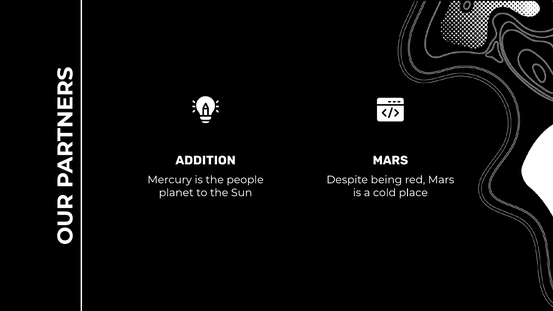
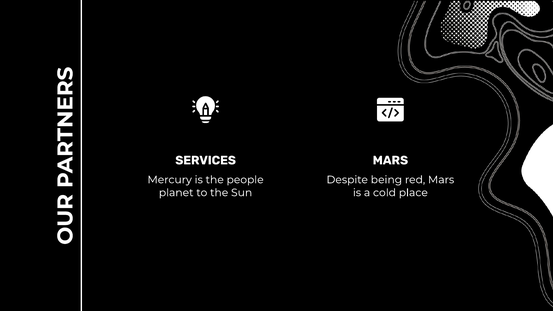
ADDITION: ADDITION -> SERVICES (206, 160)
